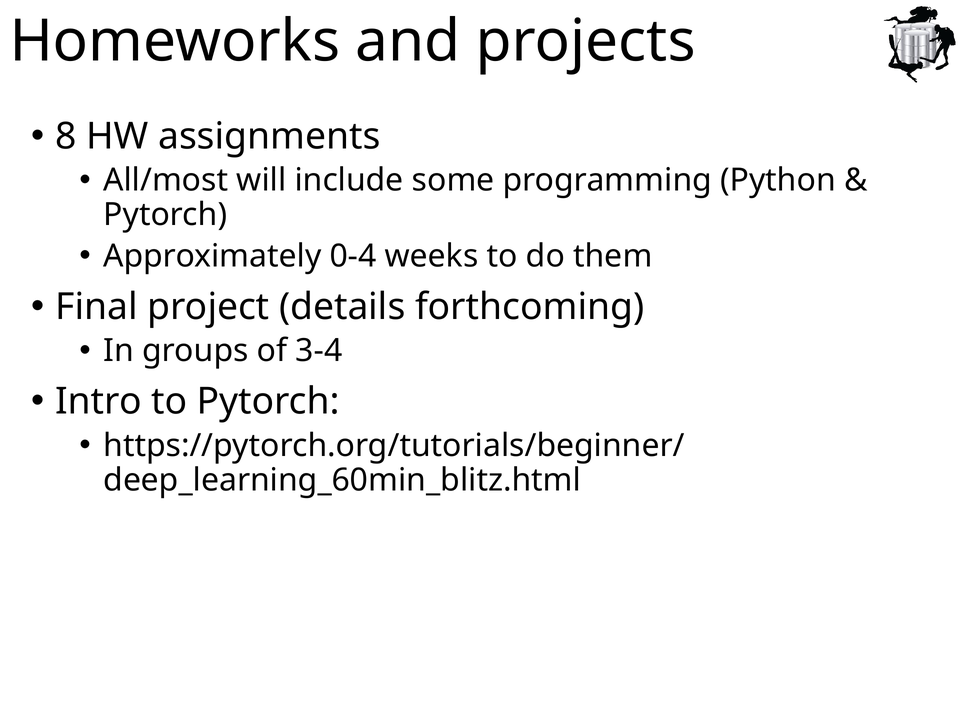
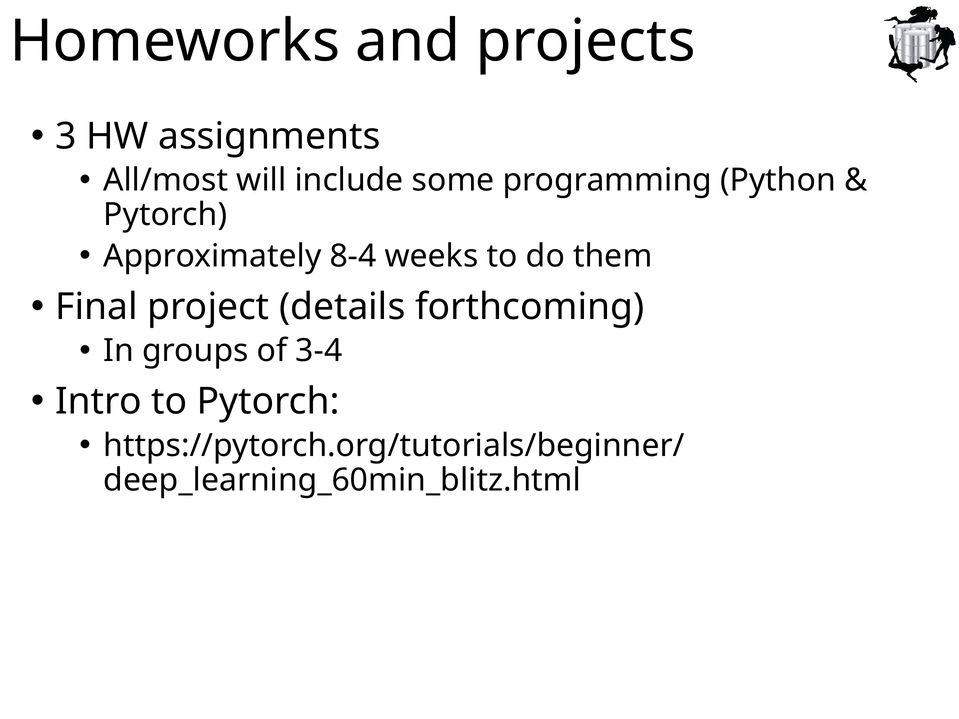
8: 8 -> 3 (66, 136)
0-4: 0-4 -> 8-4 (353, 256)
